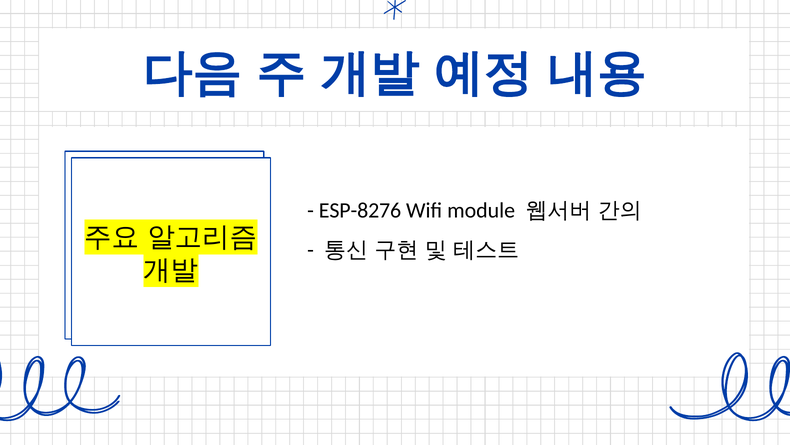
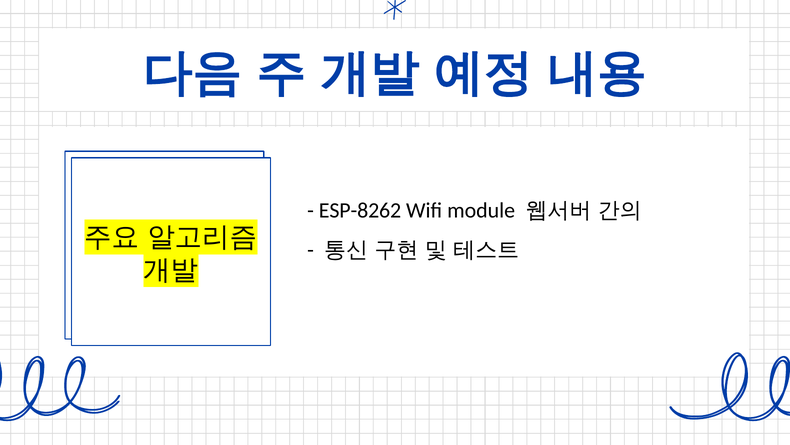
ESP-8276: ESP-8276 -> ESP-8262 (360, 210)
